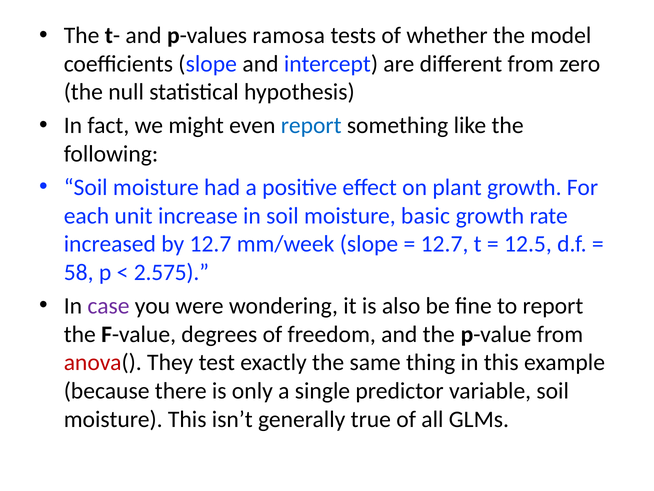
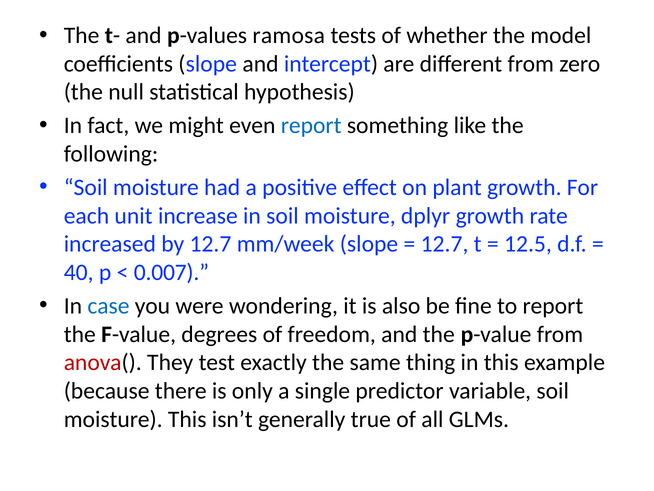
basic: basic -> dplyr (426, 216)
58: 58 -> 40 (79, 272)
2.575: 2.575 -> 0.007 (171, 272)
case colour: purple -> blue (108, 306)
